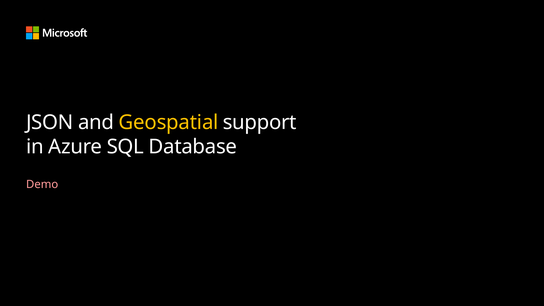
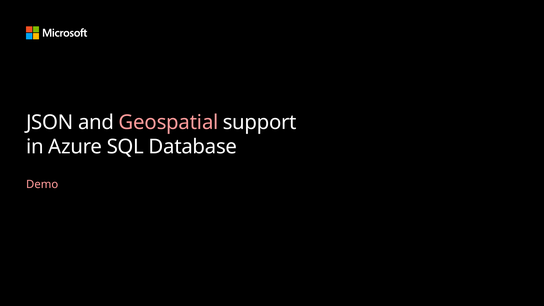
Geospatial colour: yellow -> pink (169, 122)
